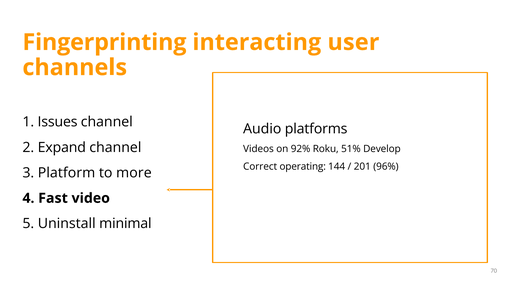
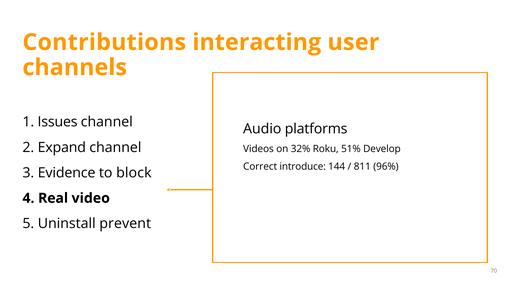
Fingerprinting: Fingerprinting -> Contributions (104, 42)
92%: 92% -> 32% (301, 149)
operating: operating -> introduce (303, 167)
201: 201 -> 811 (362, 167)
Platform: Platform -> Evidence (67, 173)
more: more -> block (134, 173)
Fast: Fast -> Real (53, 198)
minimal: minimal -> prevent (125, 224)
